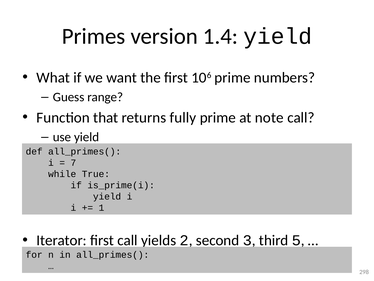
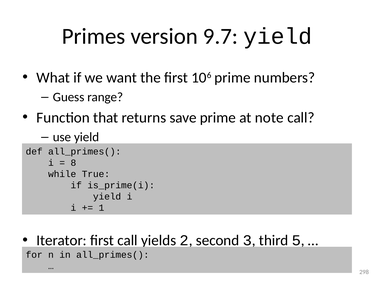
1.4: 1.4 -> 9.7 (220, 36)
fully: fully -> save (183, 117)
7: 7 -> 8 (73, 163)
